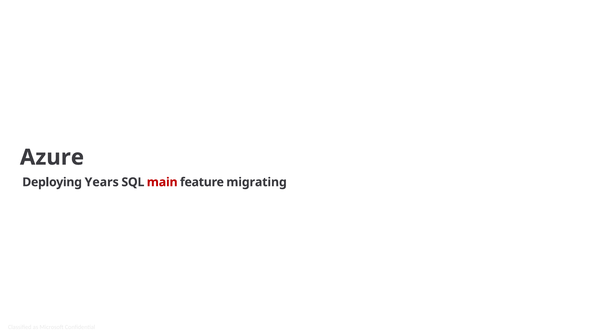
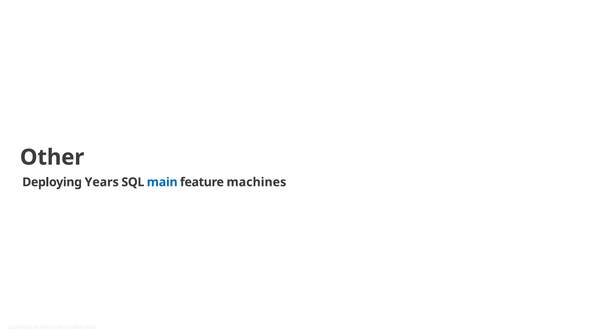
Azure: Azure -> Other (52, 158)
main colour: red -> blue (162, 182)
migrating: migrating -> machines (256, 182)
